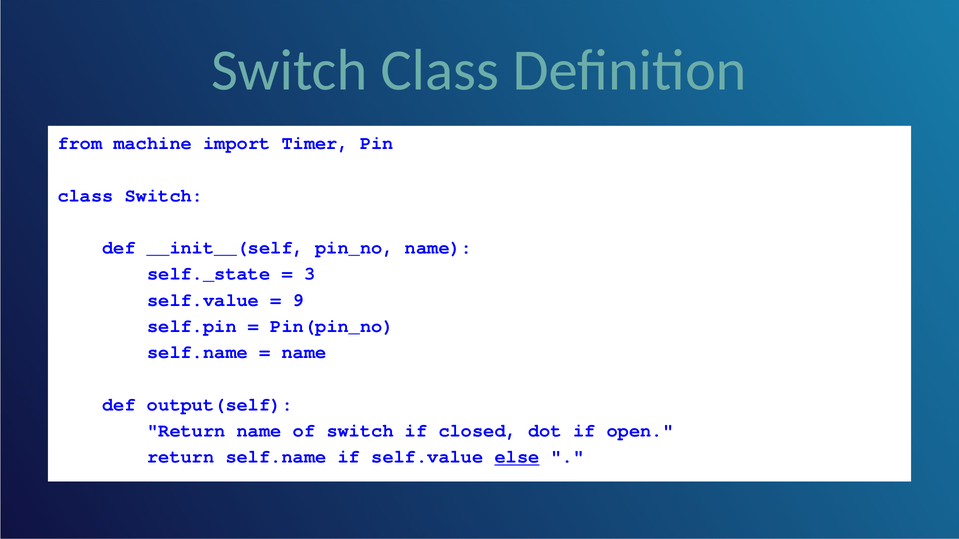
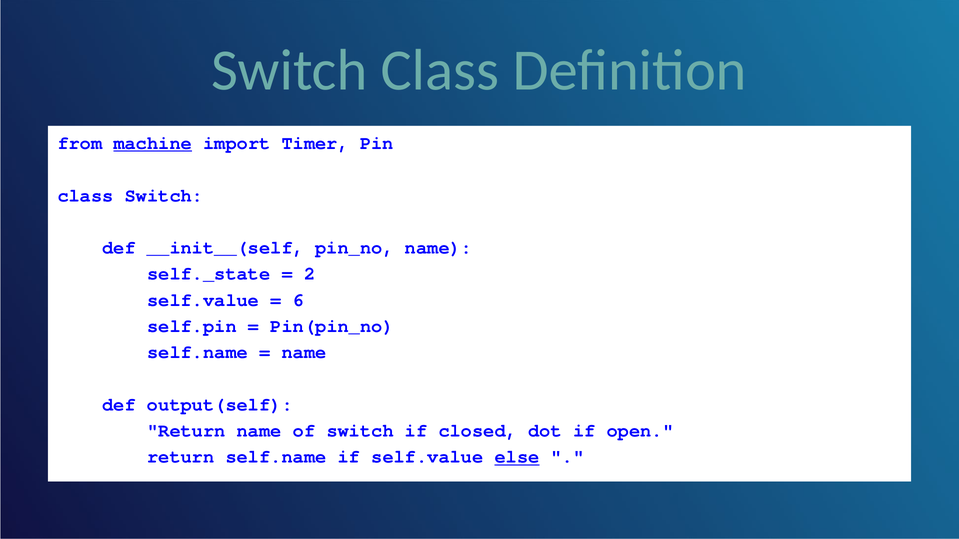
machine underline: none -> present (153, 143)
3: 3 -> 2 (310, 274)
9: 9 -> 6 (298, 300)
